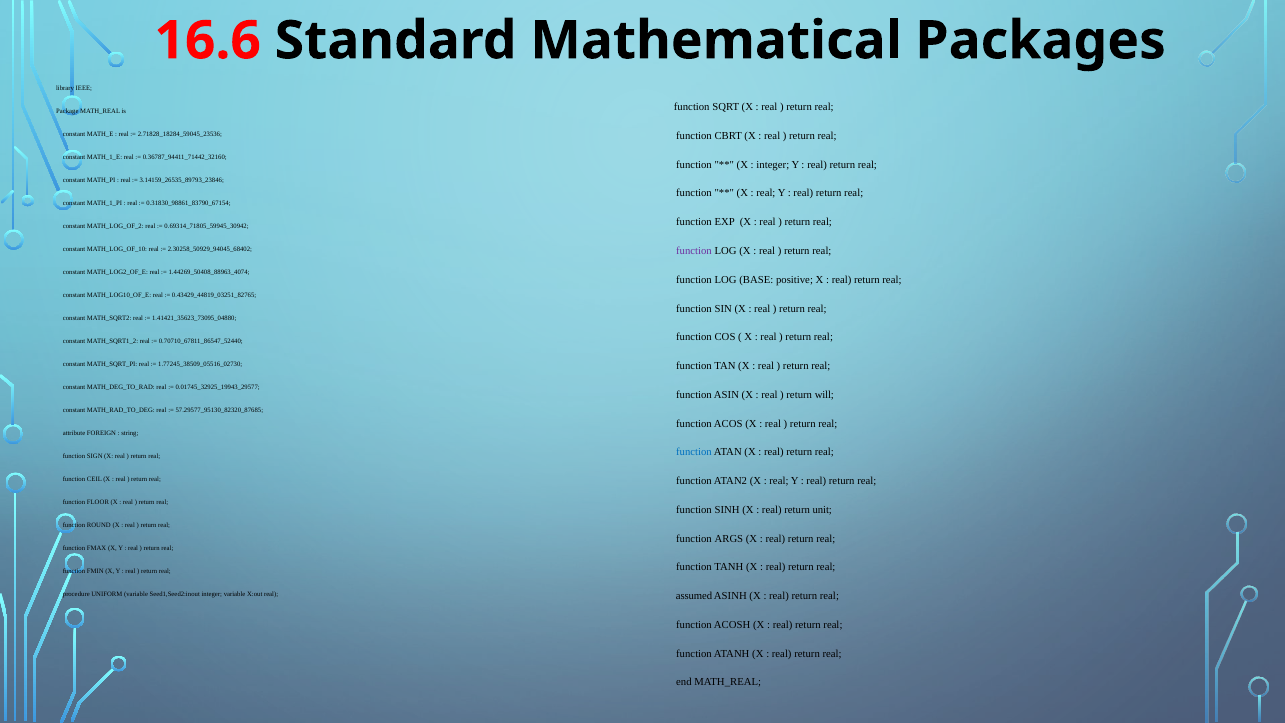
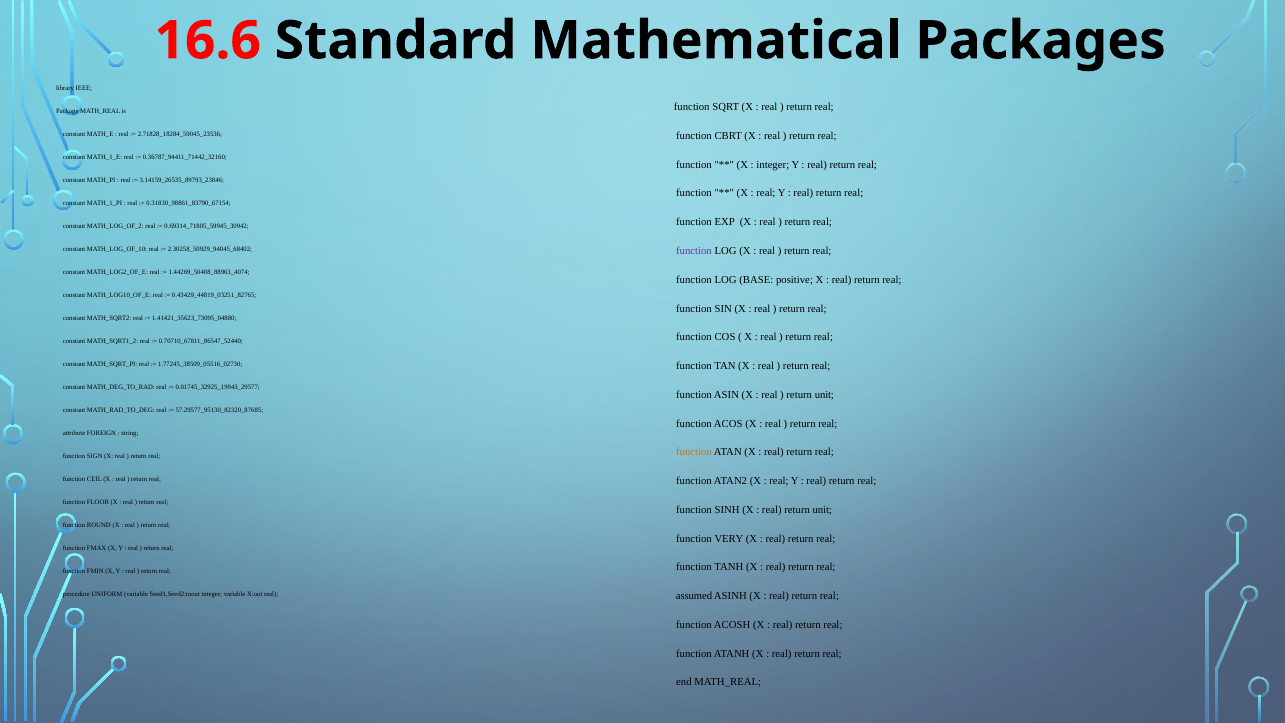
will: will -> unit (824, 395)
function colour: blue -> orange (694, 452)
ARGS: ARGS -> VERY (729, 538)
